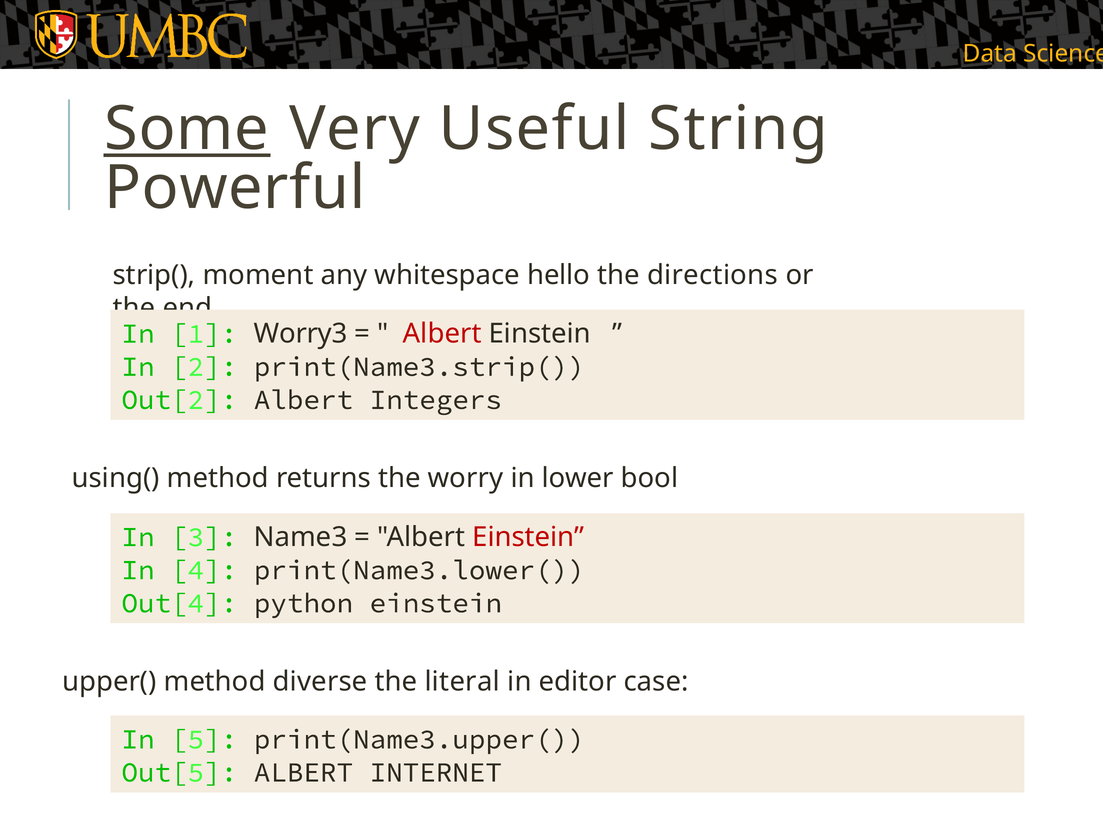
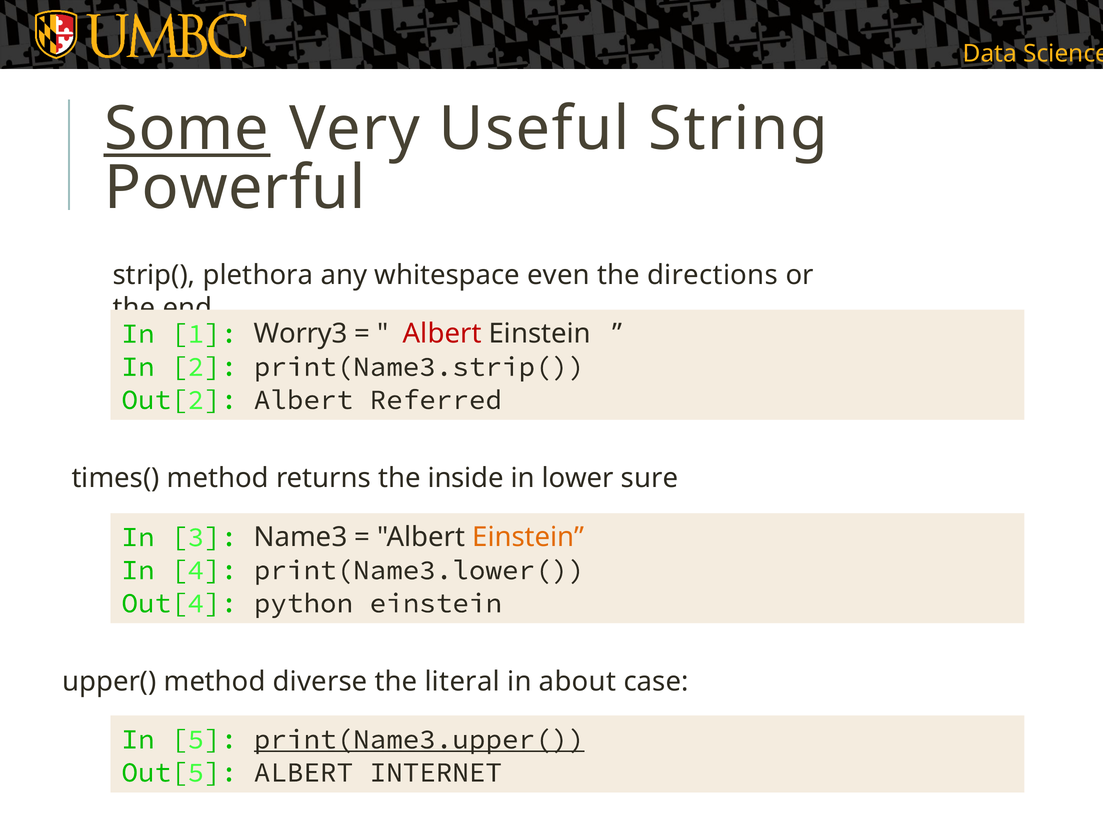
moment: moment -> plethora (258, 275)
hello: hello -> even (558, 275)
Integers: Integers -> Referred (436, 400)
using(: using( -> times( (116, 479)
worry: worry -> inside (466, 479)
bool: bool -> sure (649, 479)
Einstein colour: red -> orange (528, 537)
editor: editor -> about (577, 682)
print(Name3.upper( underline: none -> present (419, 740)
